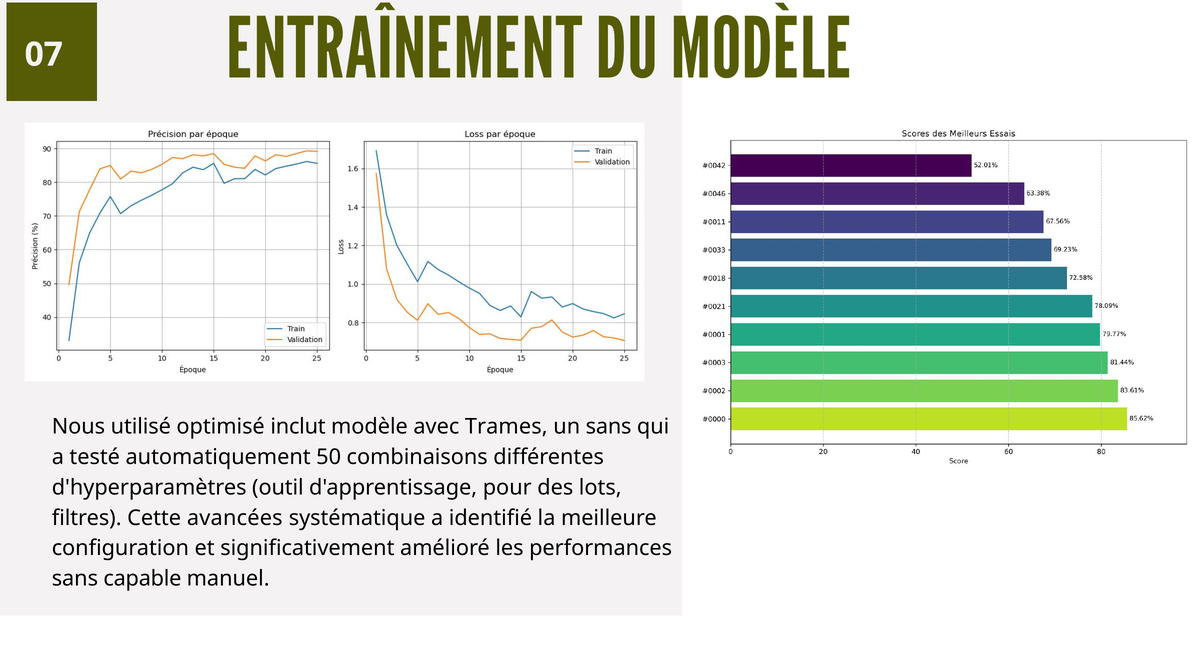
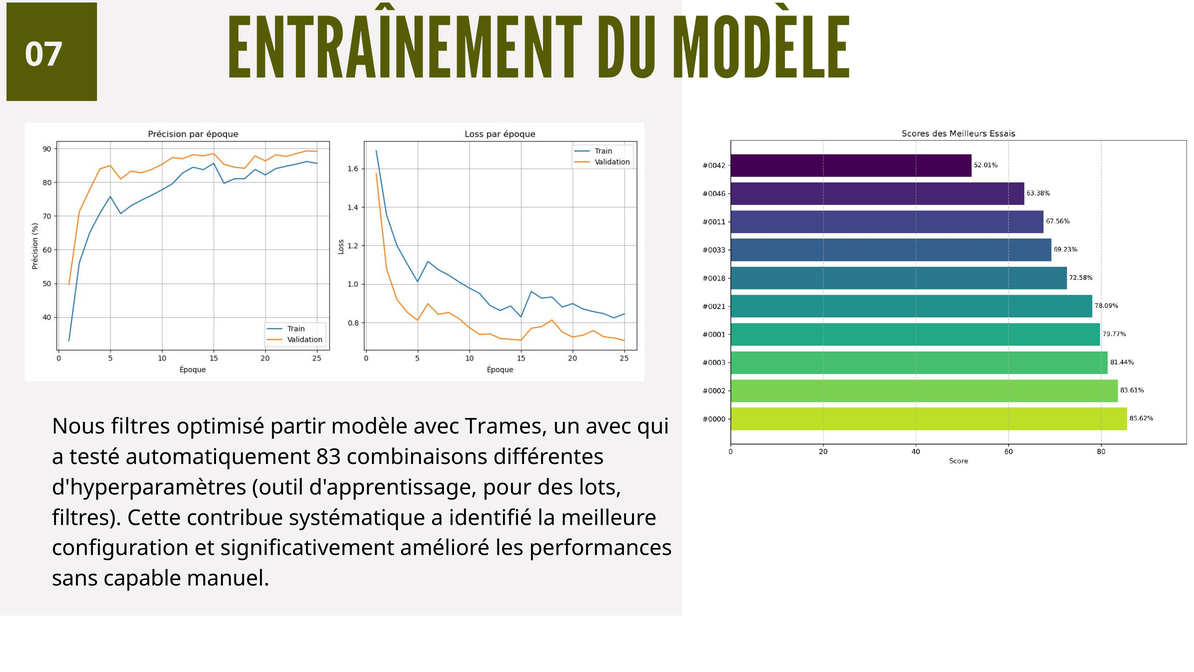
Nous utilisé: utilisé -> filtres (141, 426)
inclut: inclut -> partir (298, 426)
un sans: sans -> avec (609, 426)
50: 50 -> 83 (329, 457)
avancées: avancées -> contribue (235, 518)
